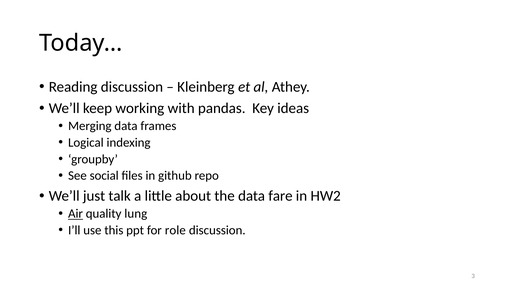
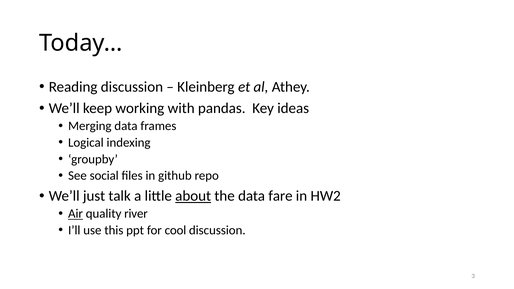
about underline: none -> present (193, 196)
lung: lung -> river (136, 214)
role: role -> cool (175, 230)
